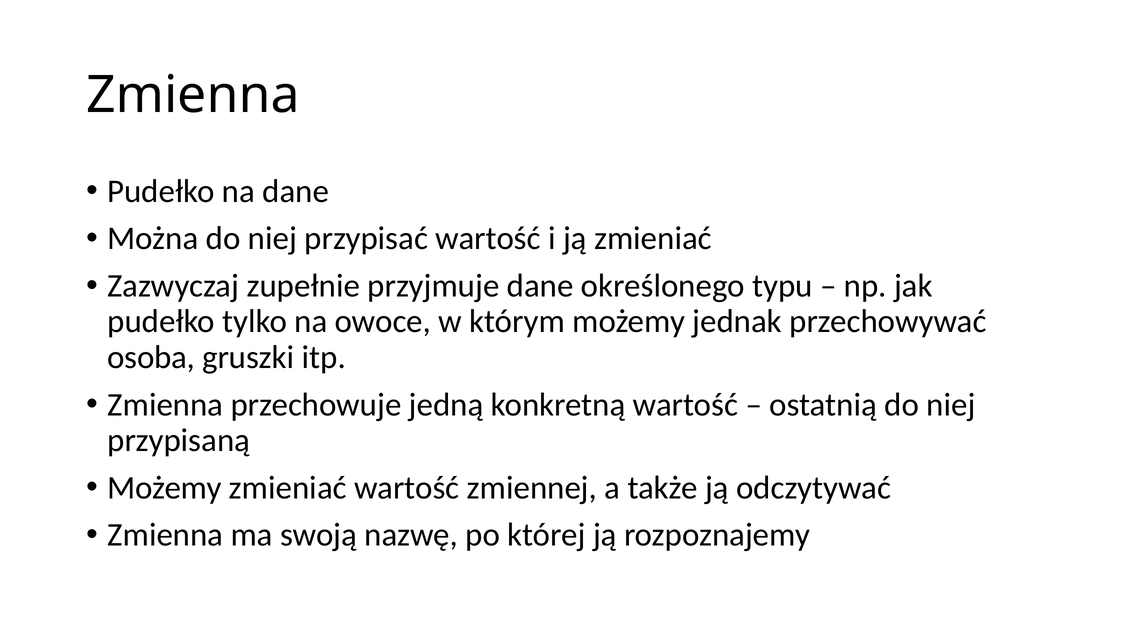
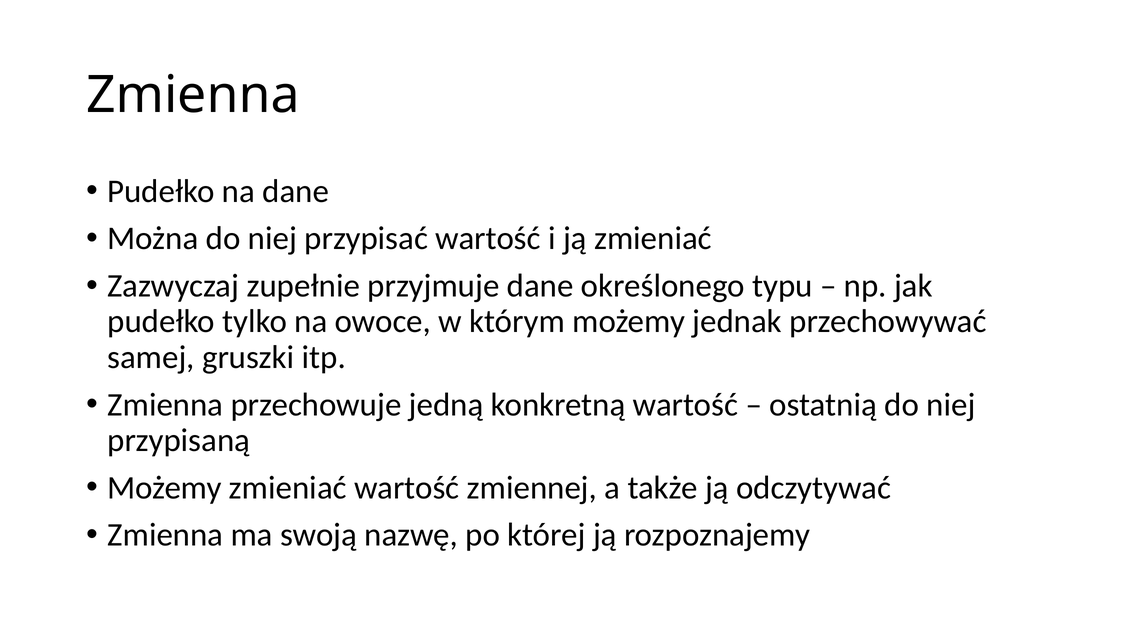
osoba: osoba -> samej (151, 357)
